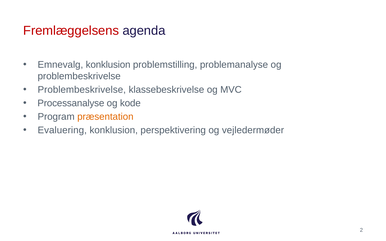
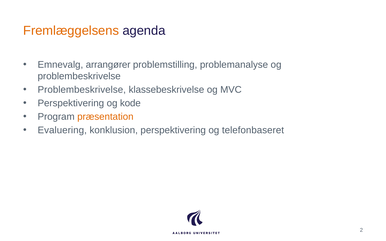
Fremlæggelsens colour: red -> orange (71, 31)
Emnevalg konklusion: konklusion -> arrangører (108, 65)
Processanalyse: Processanalyse -> Perspektivering (71, 103)
vejledermøder: vejledermøder -> telefonbaseret (253, 130)
